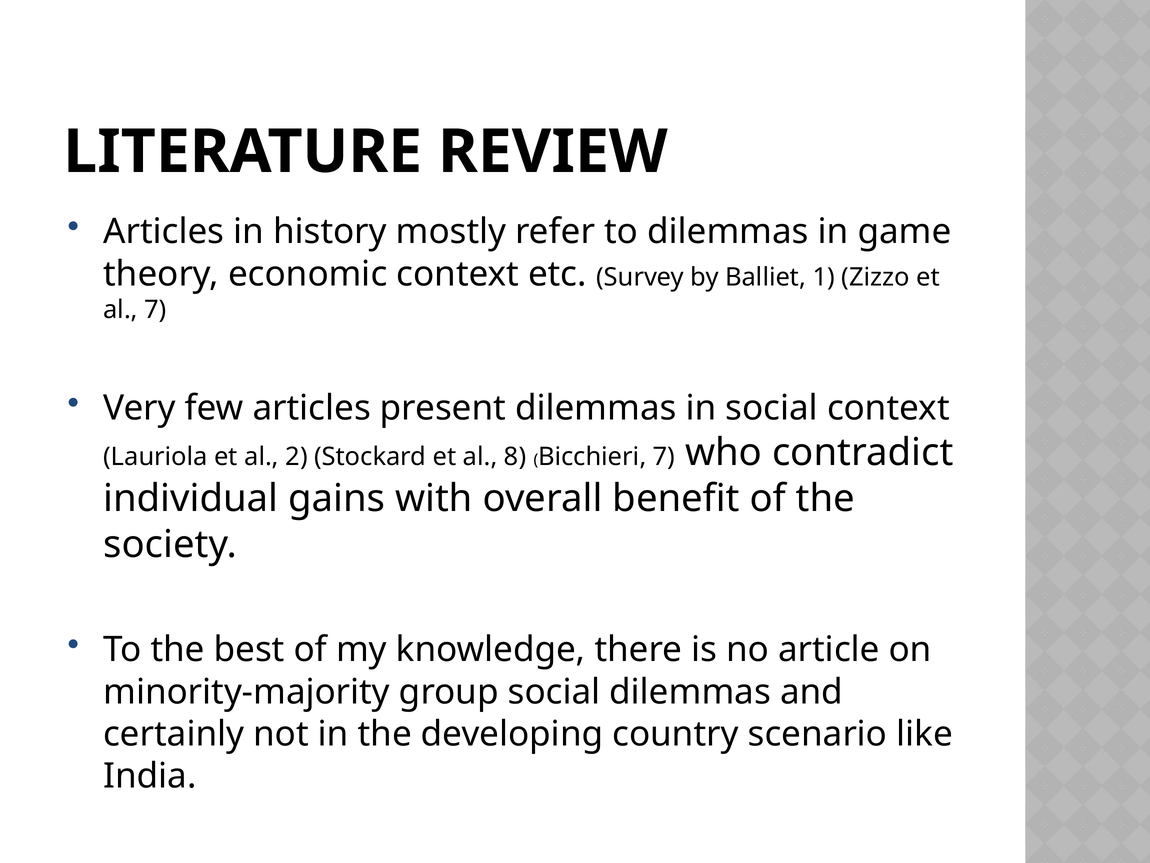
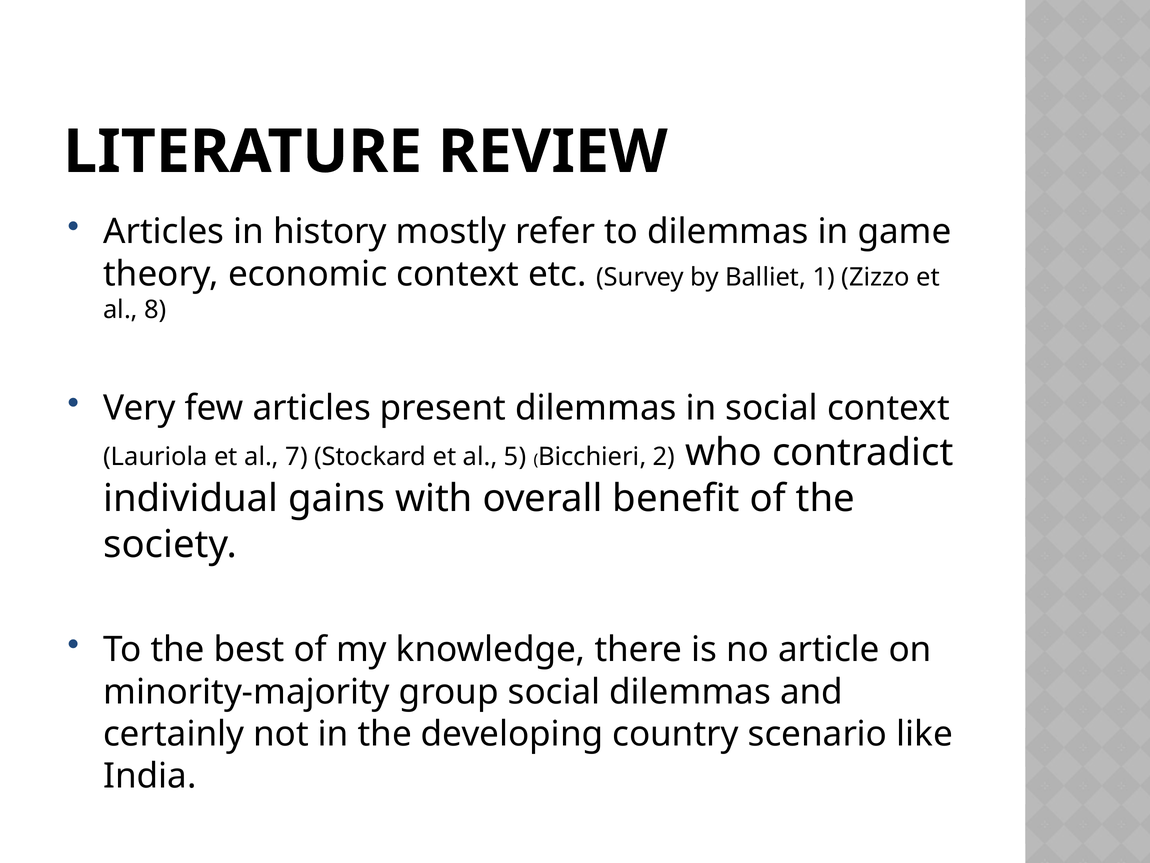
al 7: 7 -> 8 (155, 309)
2: 2 -> 7 (297, 456)
8: 8 -> 5 (515, 456)
Bicchieri 7: 7 -> 2 (664, 456)
